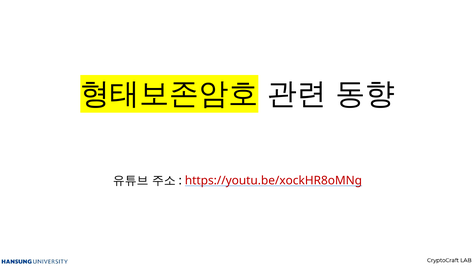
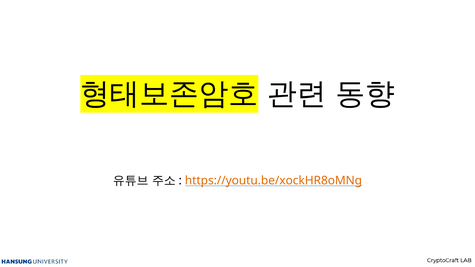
https://youtu.be/xockHR8oMNg colour: red -> orange (273, 181)
